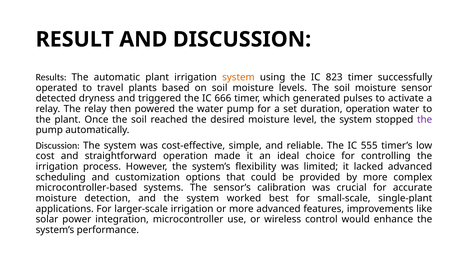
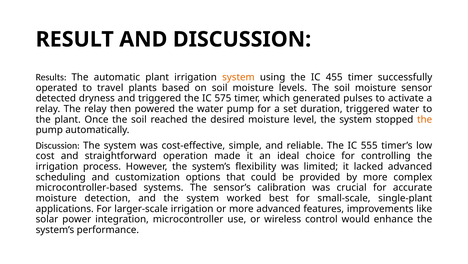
823: 823 -> 455 (334, 77)
666: 666 -> 575 (223, 98)
duration operation: operation -> triggered (368, 109)
the colour: purple -> orange (425, 119)
